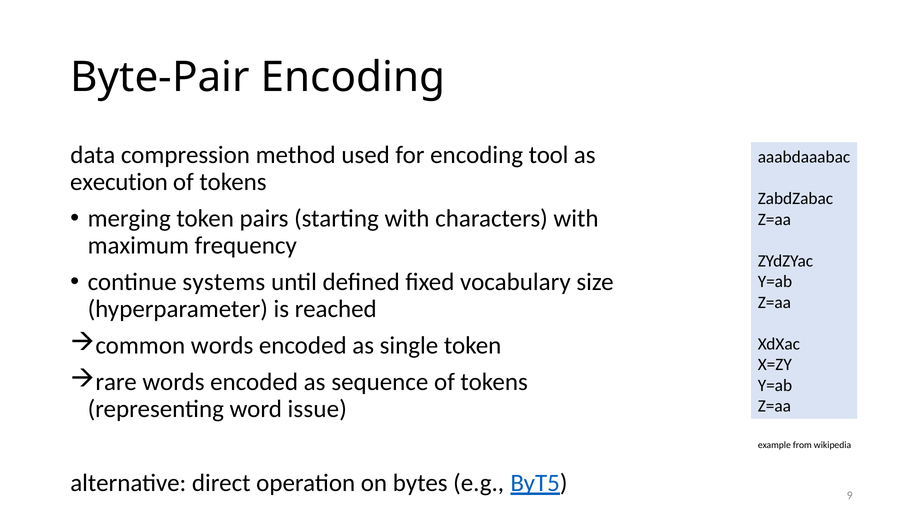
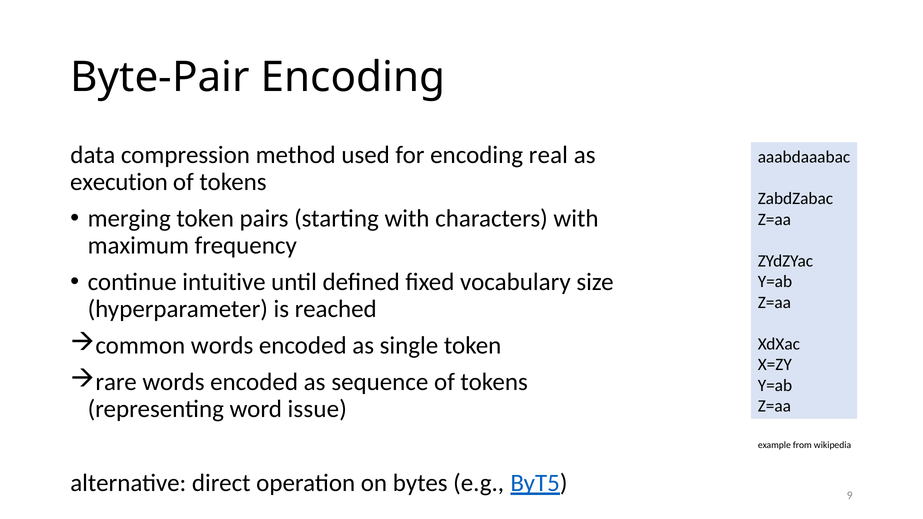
tool: tool -> real (548, 155)
systems: systems -> intuitive (224, 282)
